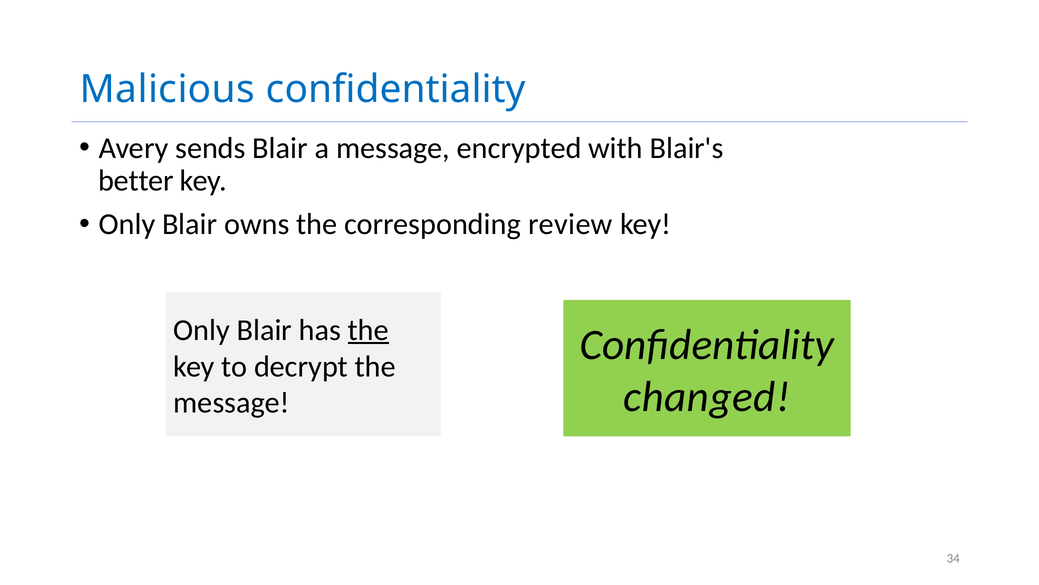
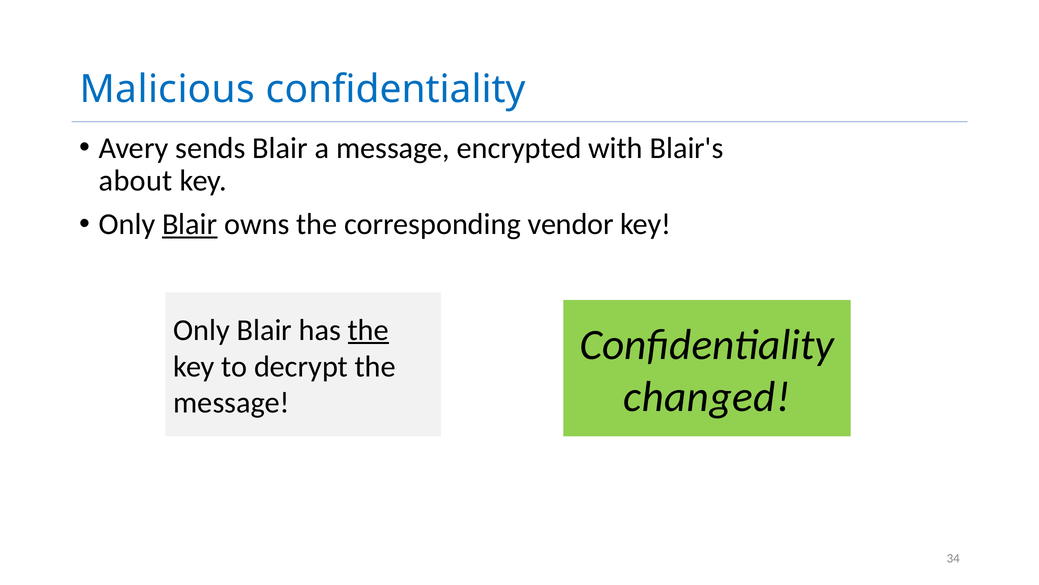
better: better -> about (136, 181)
Blair underline: none -> present (190, 224)
review: review -> vendor (571, 224)
